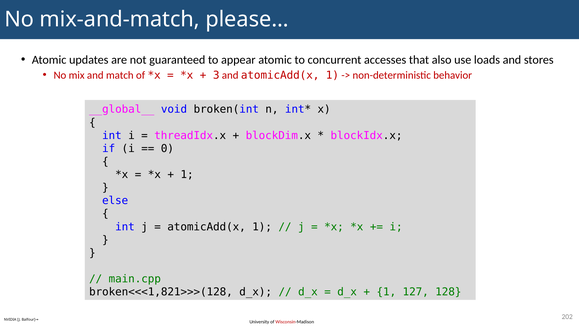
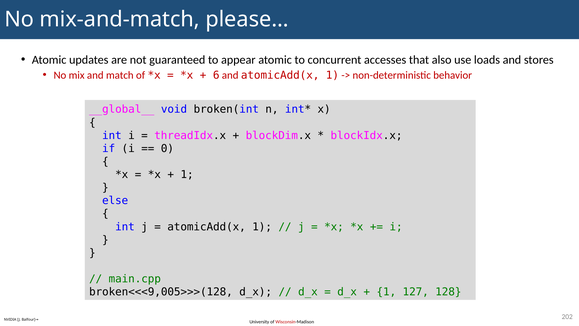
3: 3 -> 6 (216, 75)
broken<<<1,821>>>(128: broken<<<1,821>>>(128 -> broken<<<9,005>>>(128 (161, 292)
